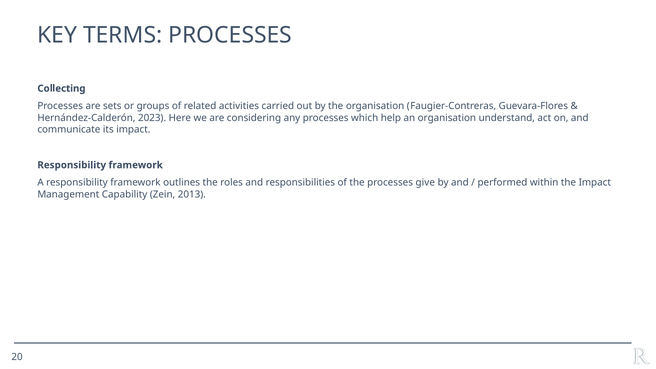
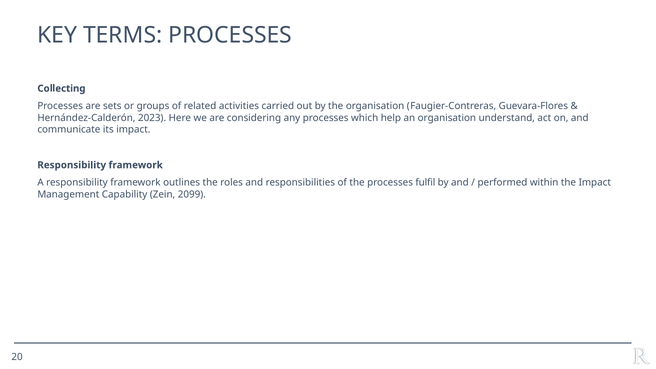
give: give -> fulfil (425, 183)
2013: 2013 -> 2099 (192, 194)
